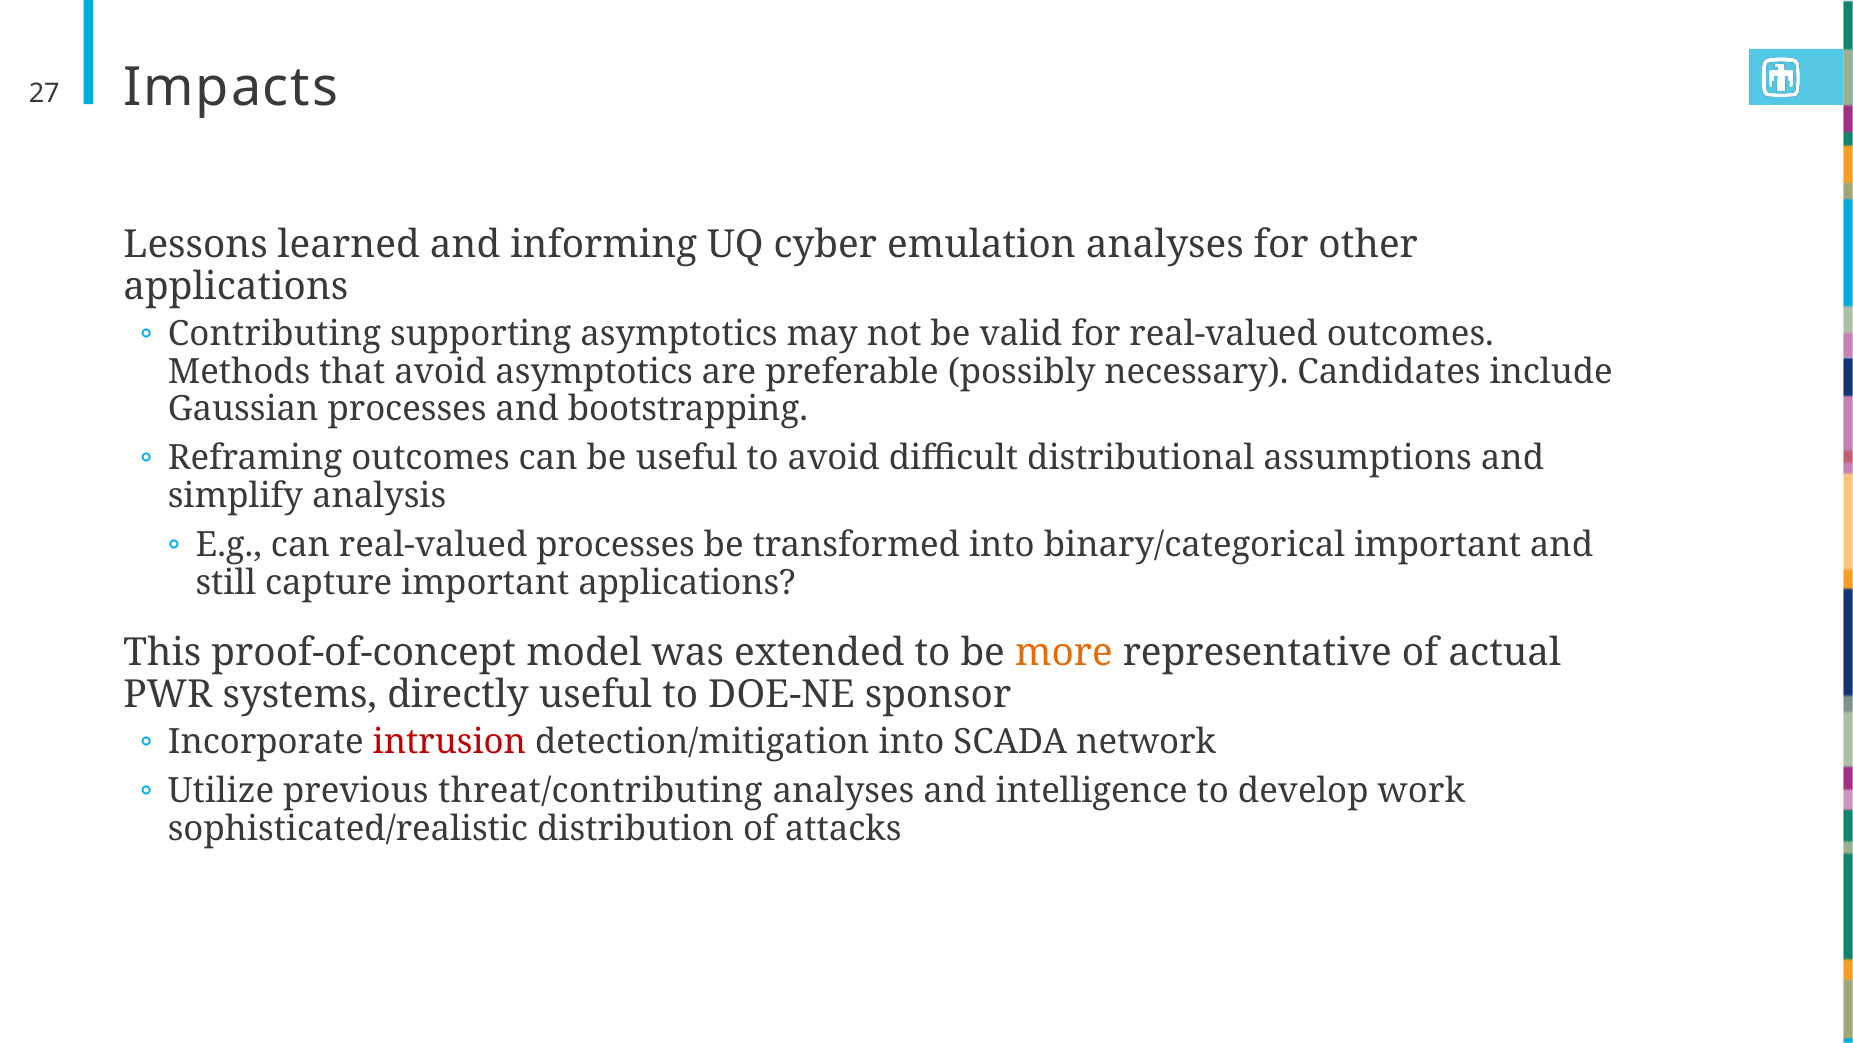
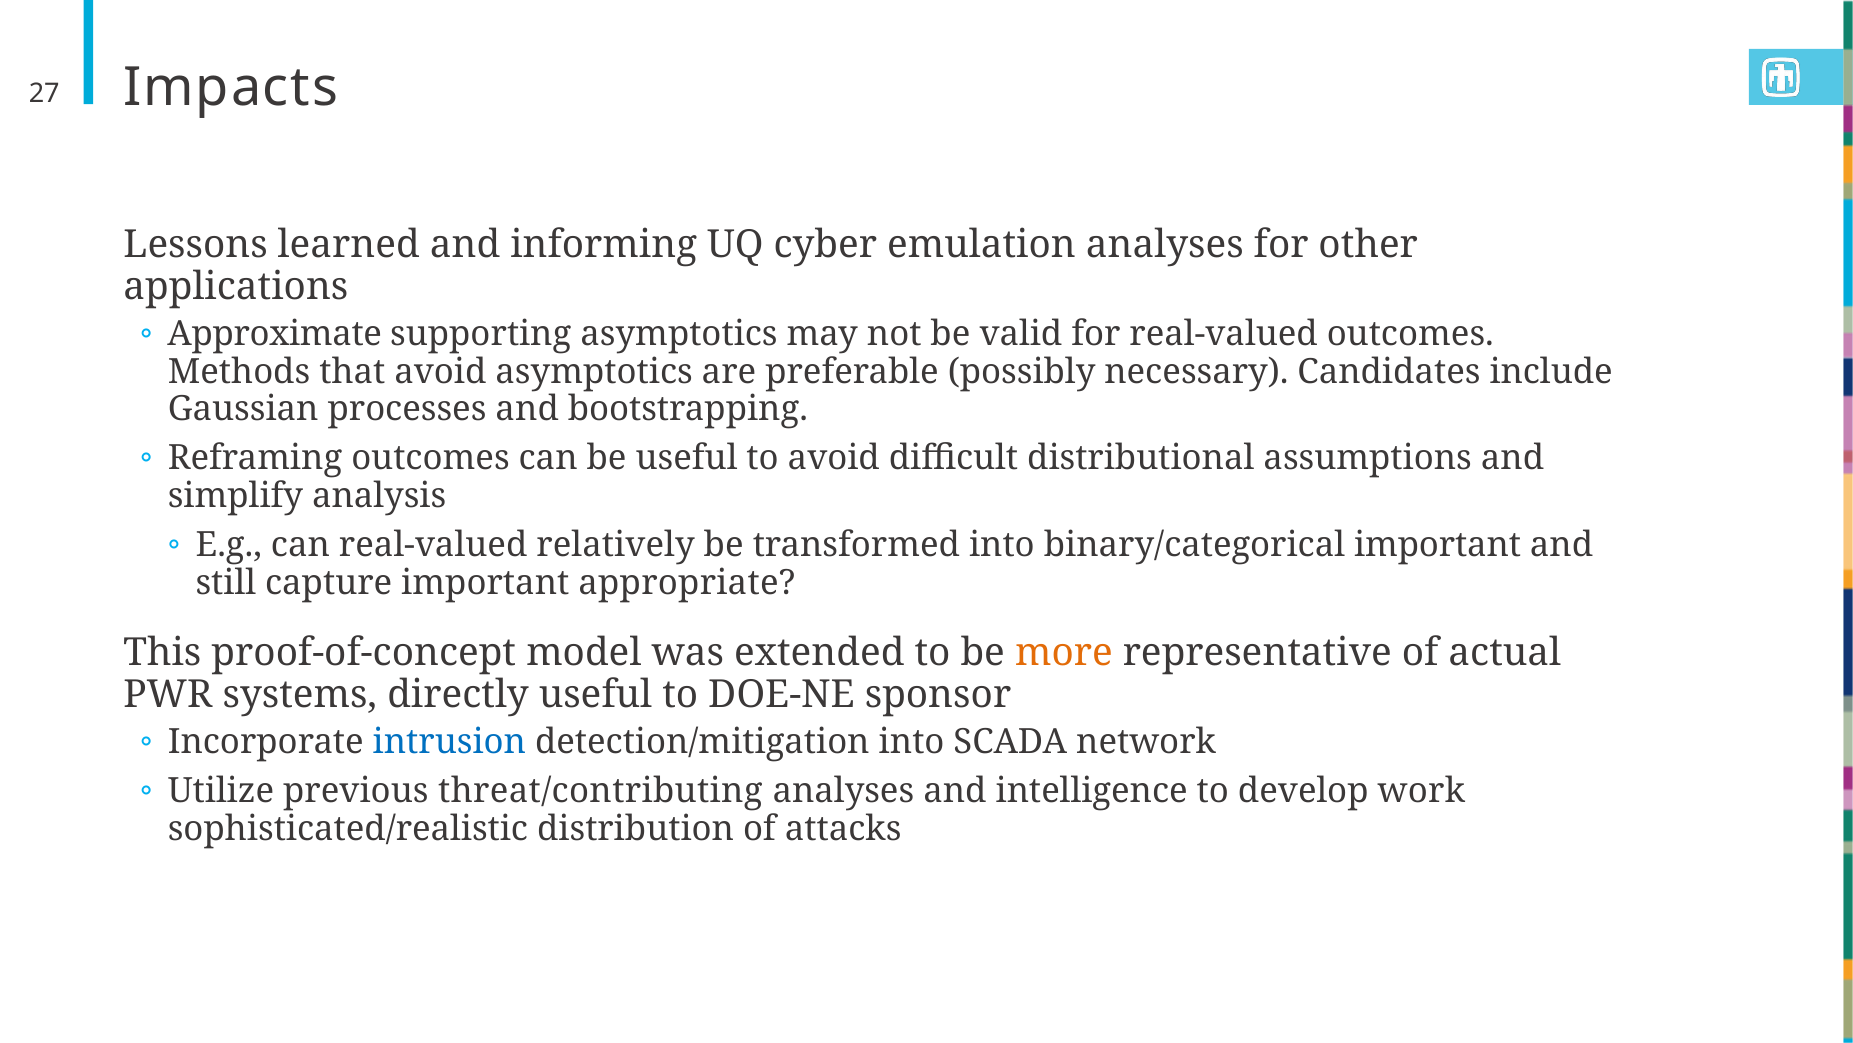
Contributing: Contributing -> Approximate (275, 334)
real-valued processes: processes -> relatively (616, 545)
important applications: applications -> appropriate (687, 582)
intrusion colour: red -> blue (449, 742)
